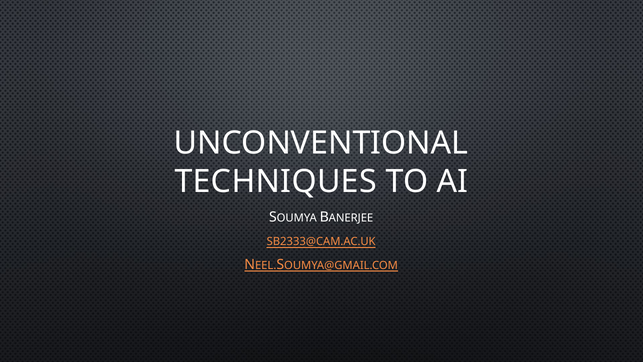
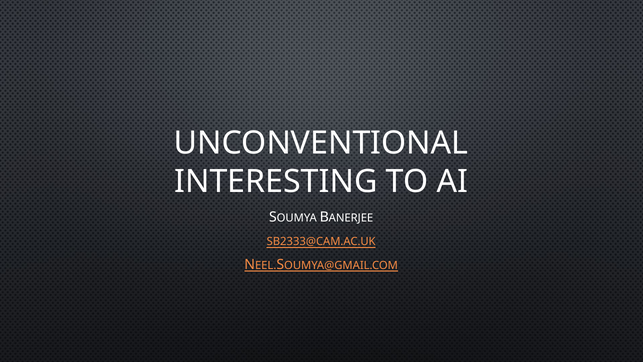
TECHNIQUES: TECHNIQUES -> INTERESTING (276, 181)
